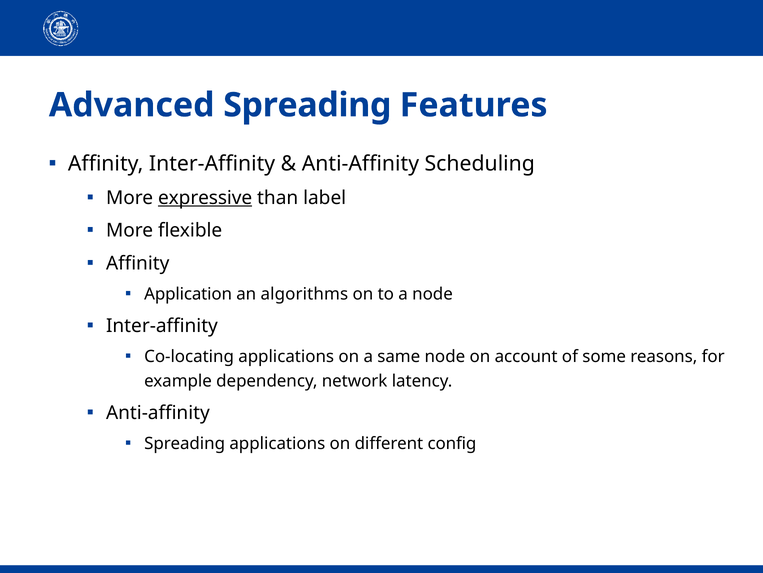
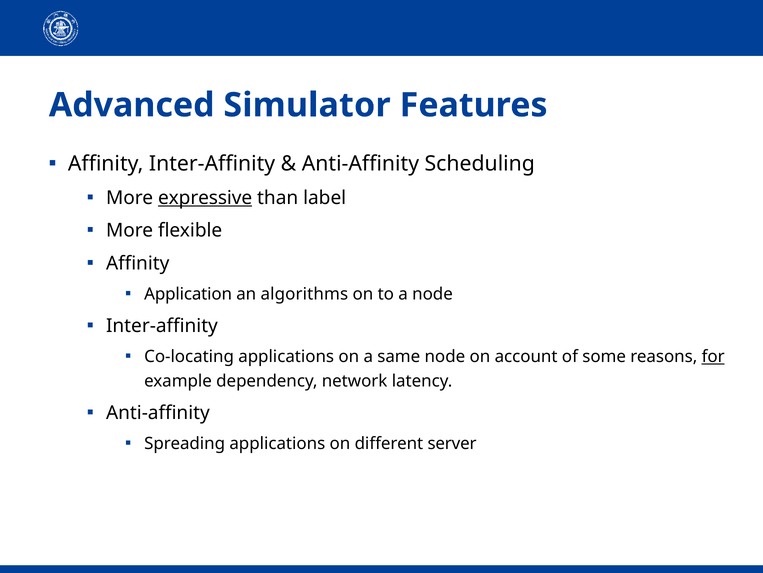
Advanced Spreading: Spreading -> Simulator (307, 105)
for underline: none -> present (713, 356)
config: config -> server (452, 443)
